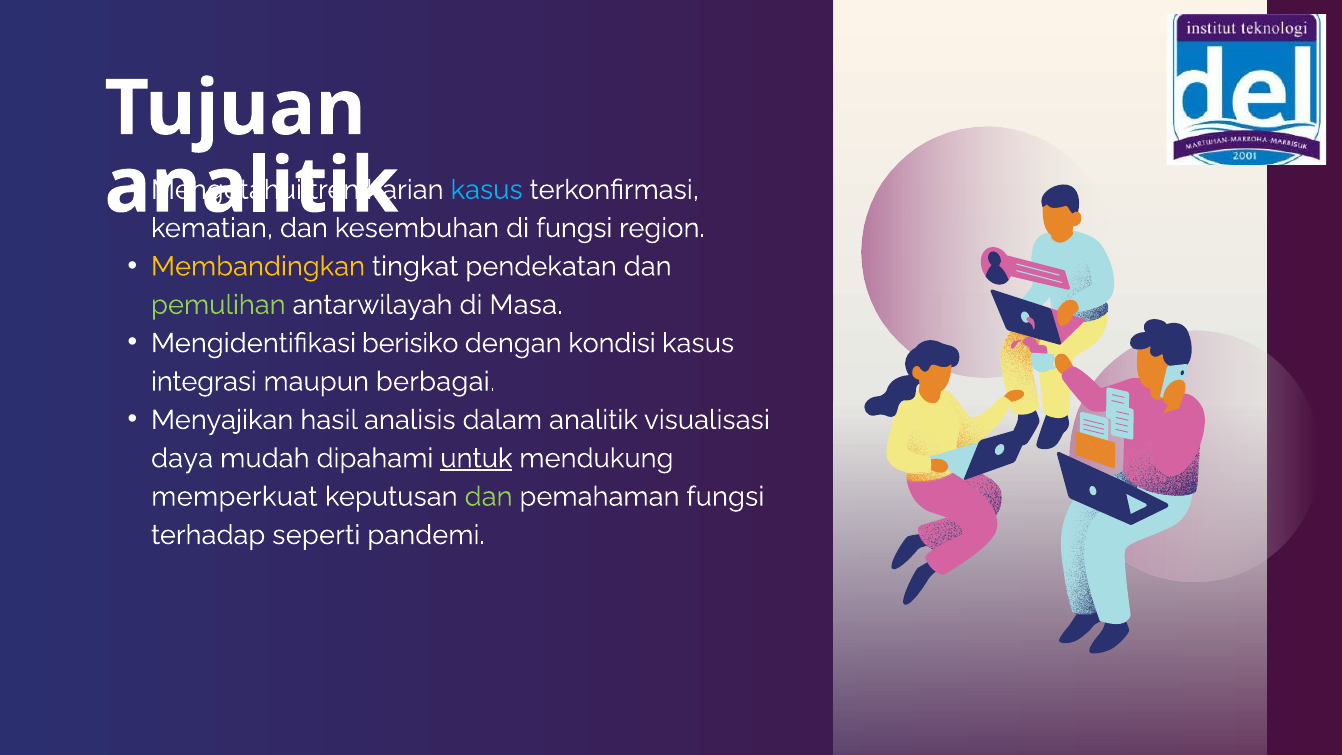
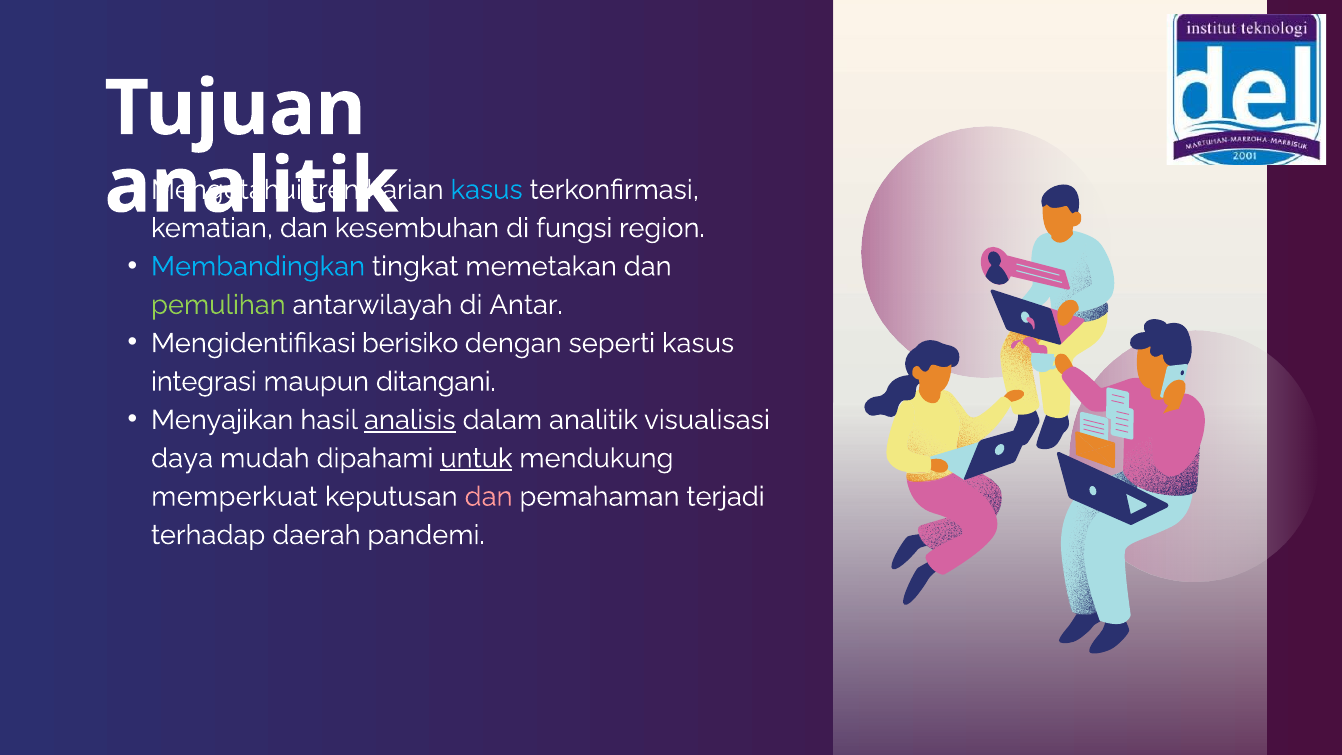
Membandingkan colour: yellow -> light blue (258, 266)
pendekatan: pendekatan -> memetakan (541, 266)
Masa: Masa -> Antar (526, 305)
kondisi: kondisi -> seperti (612, 343)
berbagai: berbagai -> ditangani (436, 381)
analisis underline: none -> present (410, 420)
dan colour: light green -> pink (489, 497)
pemahaman fungsi: fungsi -> terjadi (726, 497)
seperti: seperti -> daerah (316, 535)
